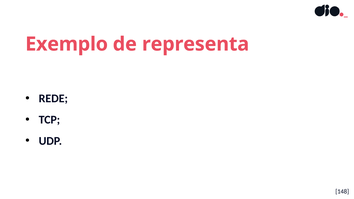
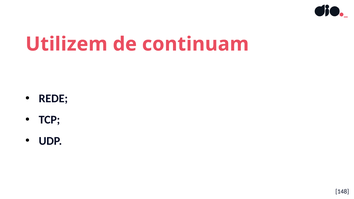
Exemplo: Exemplo -> Utilizem (66, 44)
representa: representa -> continuam (195, 44)
